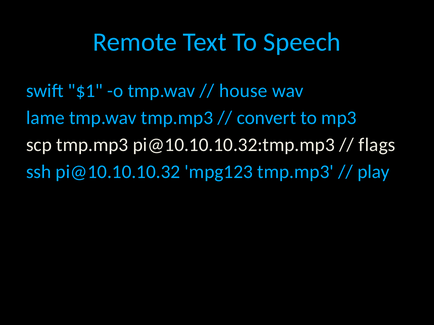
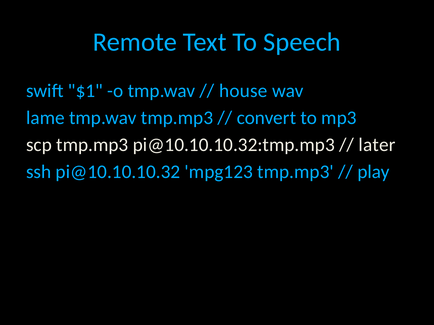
flags: flags -> later (377, 145)
